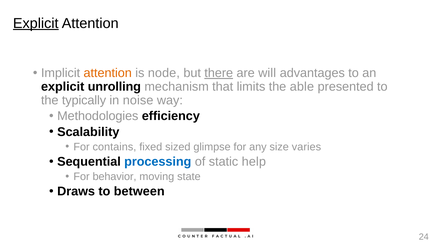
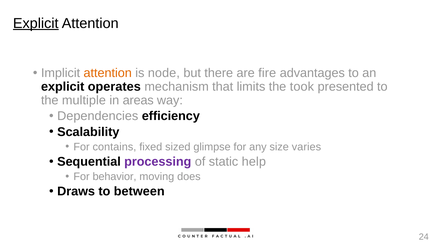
there underline: present -> none (219, 73)
will: will -> fire (267, 73)
unrolling: unrolling -> operates (114, 87)
able: able -> took (302, 87)
typically: typically -> multiple (84, 100)
noise: noise -> areas (138, 100)
Methodologies: Methodologies -> Dependencies (98, 116)
processing colour: blue -> purple (158, 162)
state: state -> does (189, 177)
